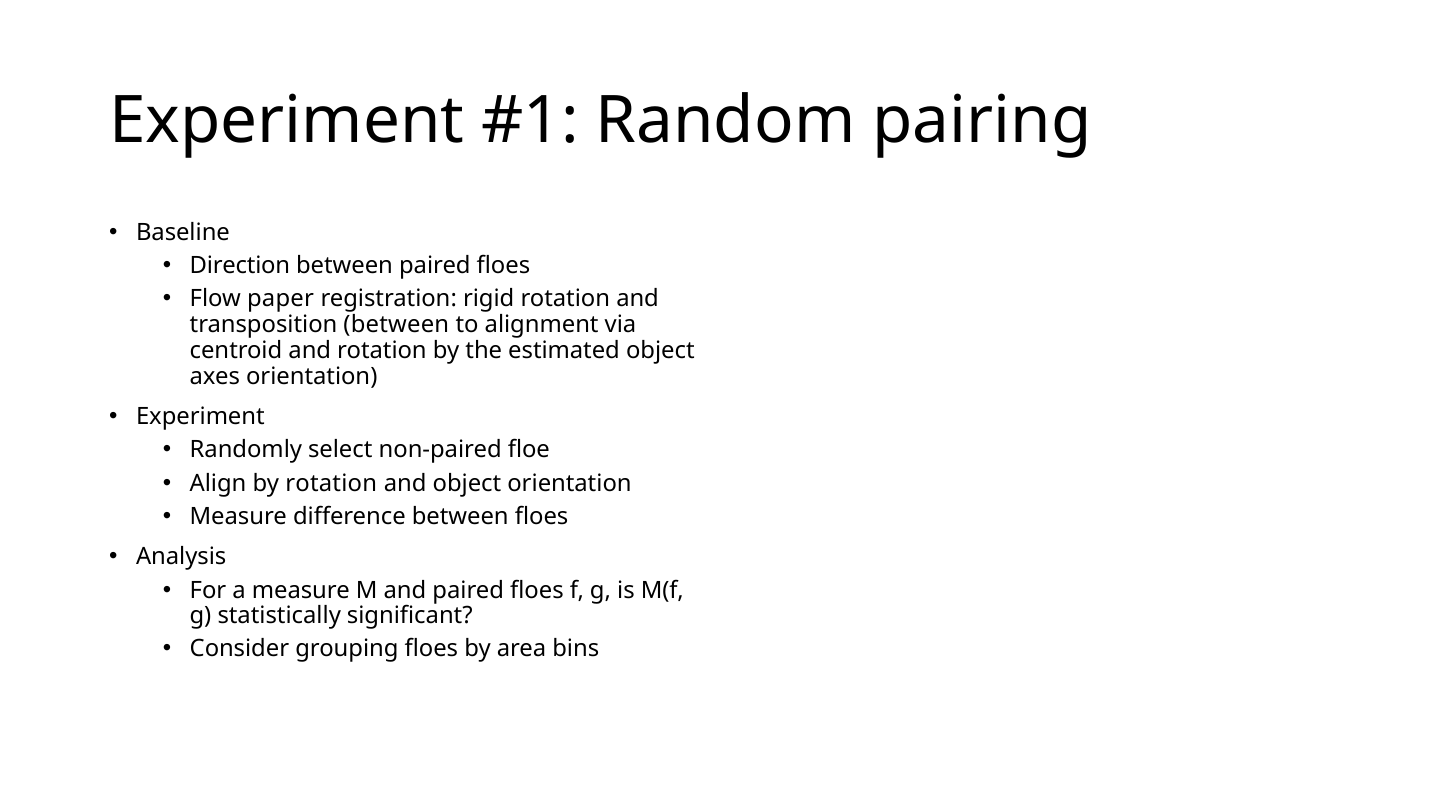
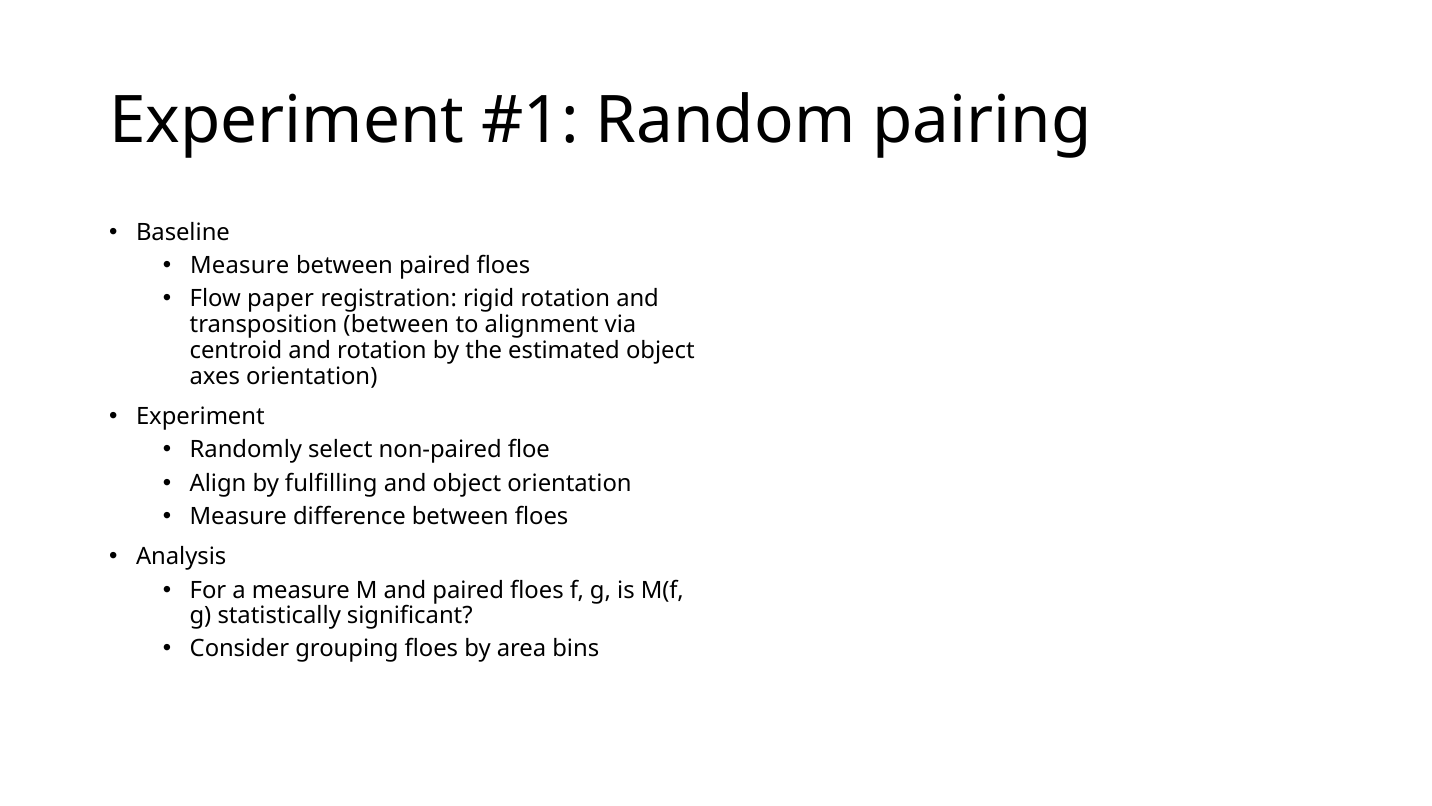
Direction: Direction -> Measure (240, 266)
by rotation: rotation -> fulfilling (331, 483)
